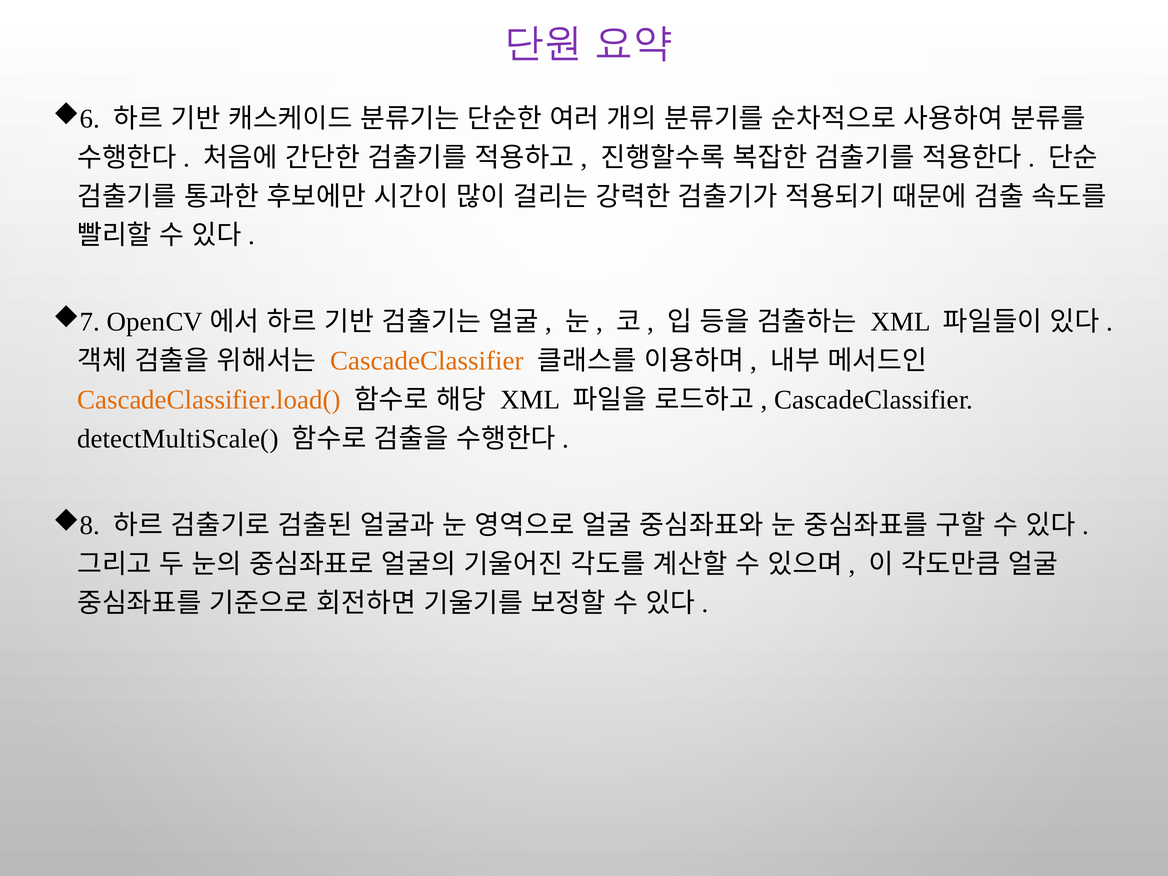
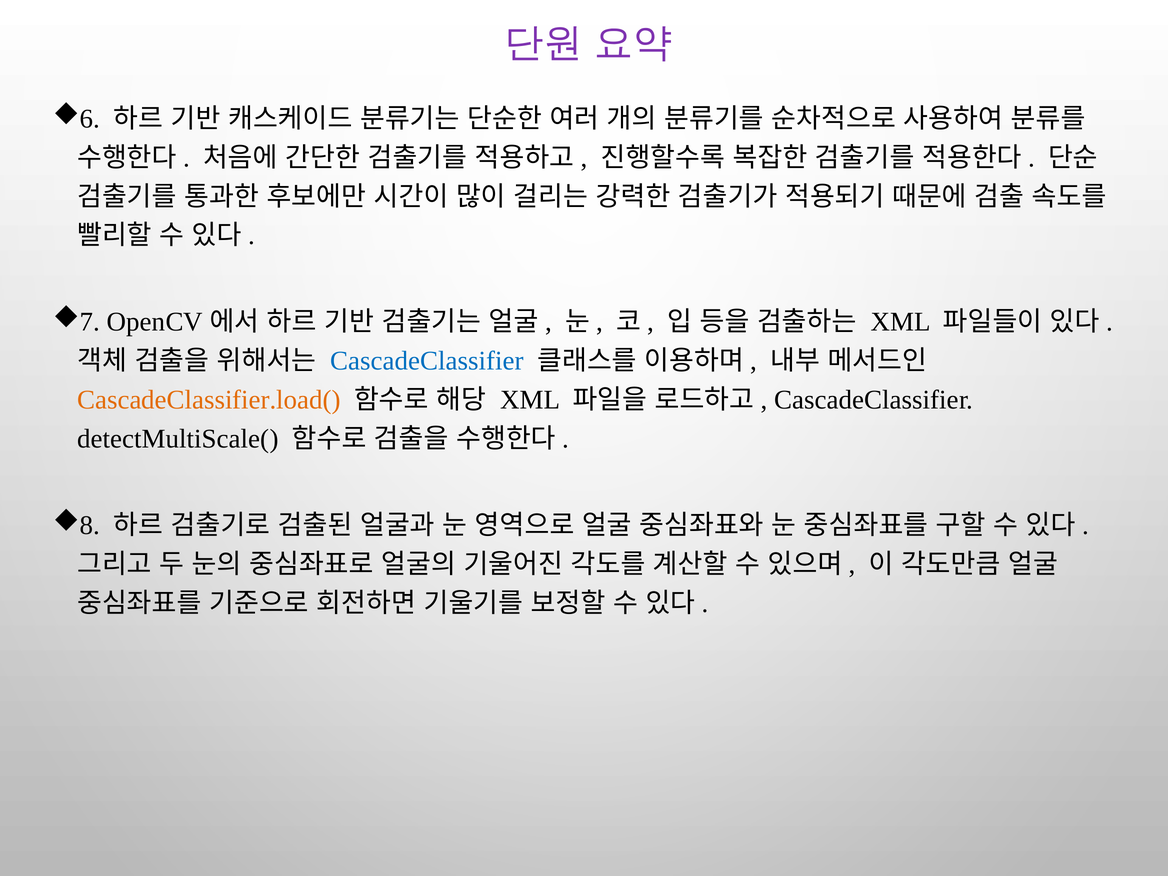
CascadeClassifier colour: orange -> blue (427, 361)
